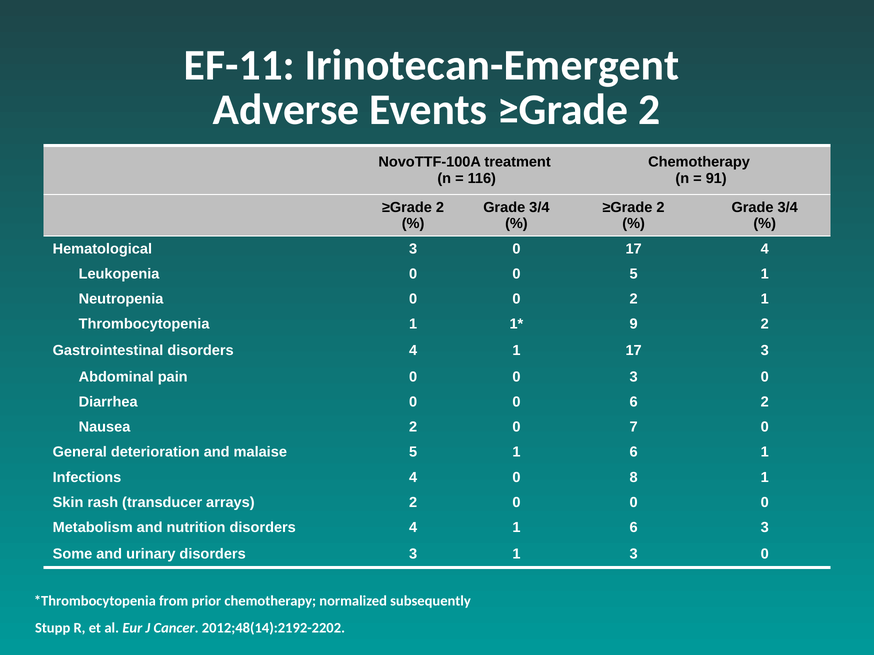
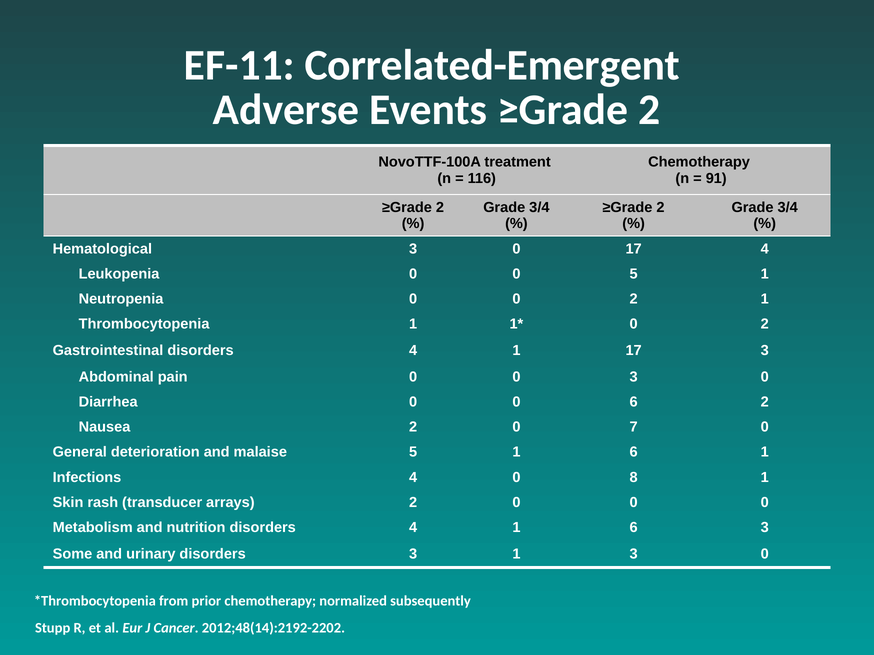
Irinotecan-Emergent: Irinotecan-Emergent -> Correlated-Emergent (492, 65)
9: 9 -> 0 (634, 324)
